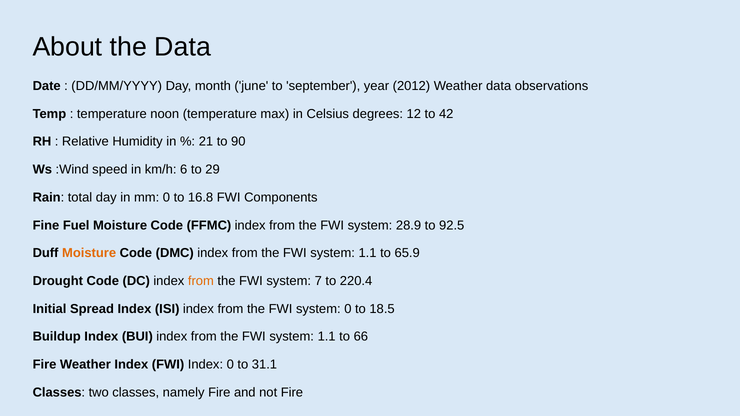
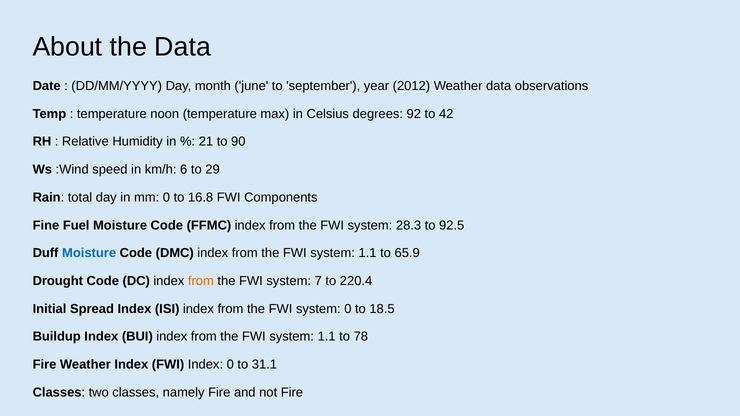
12: 12 -> 92 (414, 114)
28.9: 28.9 -> 28.3 (409, 225)
Moisture colour: orange -> blue (89, 253)
66: 66 -> 78 (361, 337)
